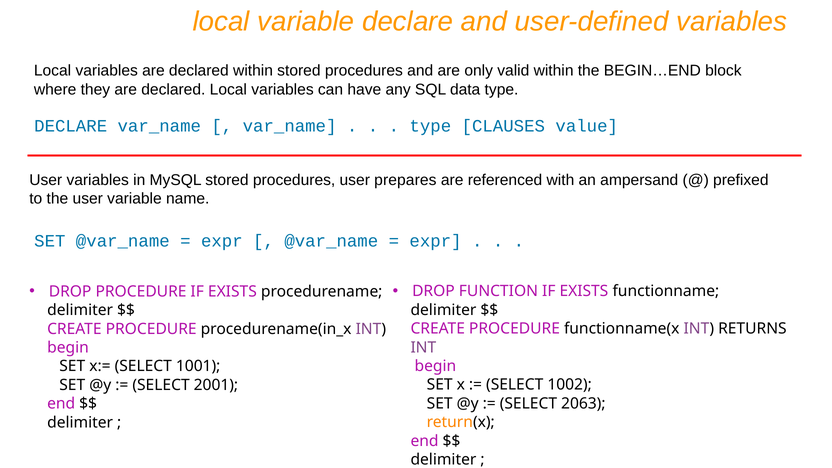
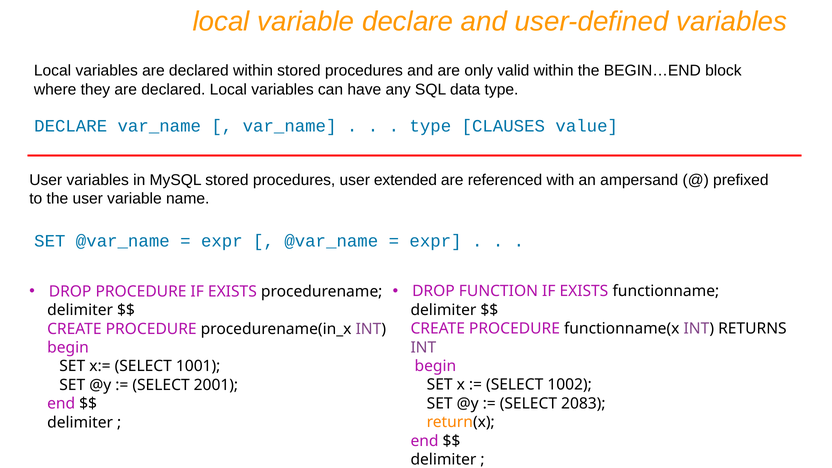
prepares: prepares -> extended (406, 180)
2063: 2063 -> 2083 (583, 404)
